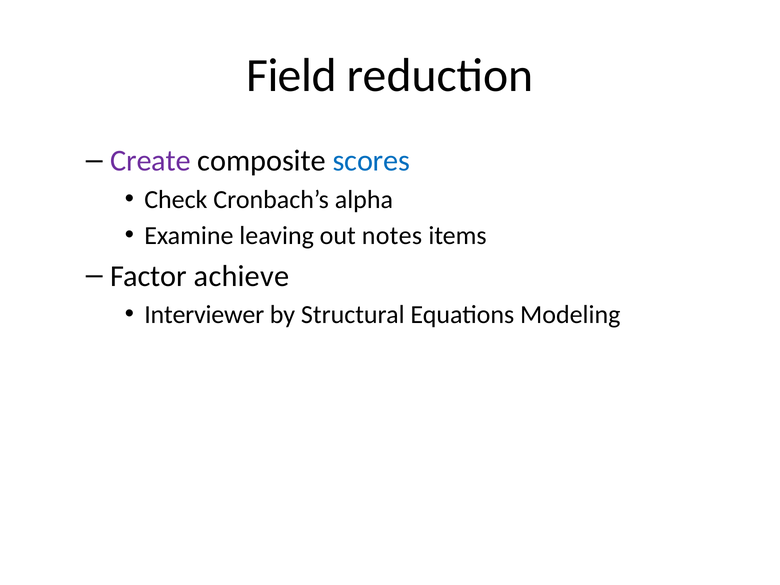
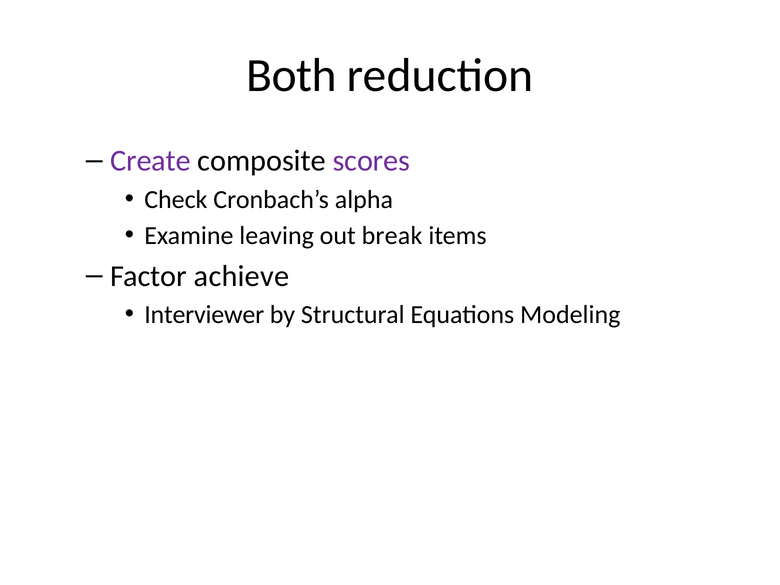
Field: Field -> Both (291, 76)
scores colour: blue -> purple (371, 161)
notes: notes -> break (392, 236)
